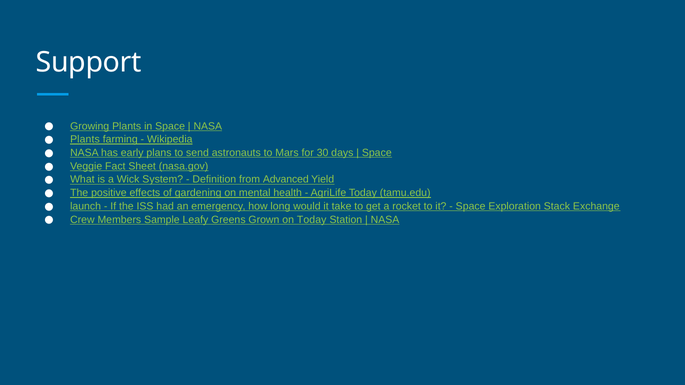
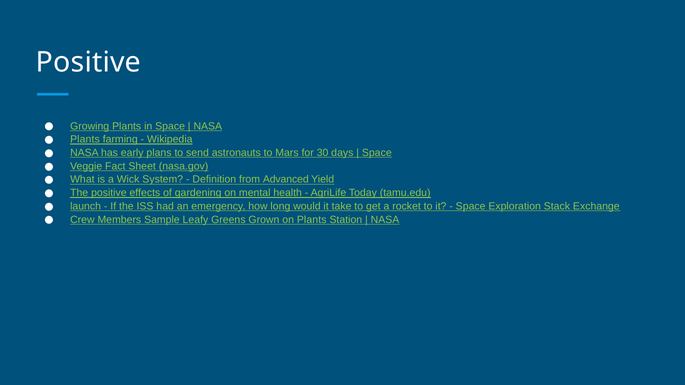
Support: Support -> Positive (88, 62)
on Today: Today -> Plants (312, 220)
